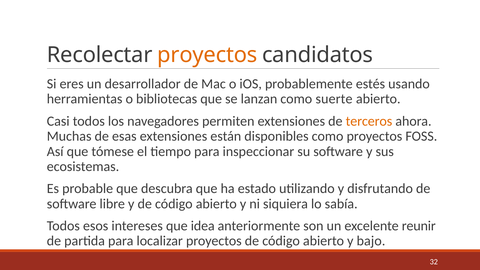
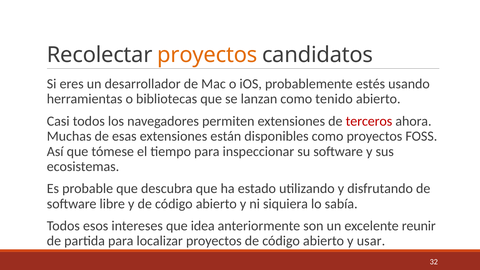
suerte: suerte -> tenido (334, 99)
terceros colour: orange -> red (369, 121)
bajo: bajo -> usar (371, 241)
